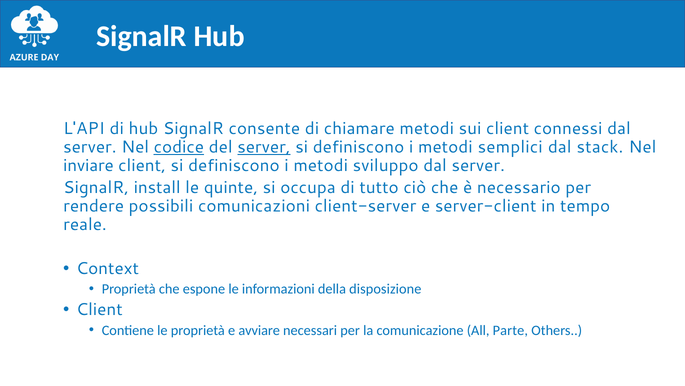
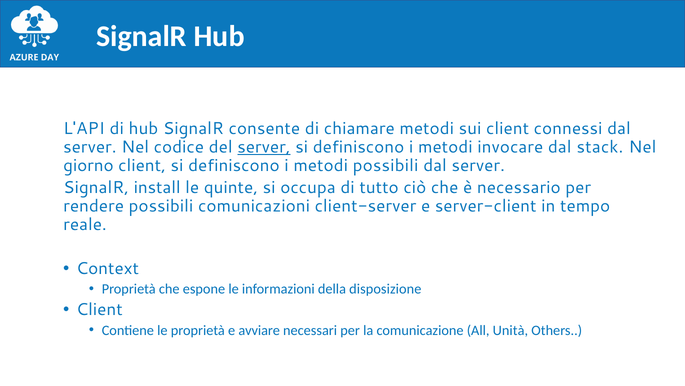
codice underline: present -> none (179, 147)
semplici: semplici -> invocare (510, 147)
inviare: inviare -> giorno (88, 165)
metodi sviluppo: sviluppo -> possibili (386, 165)
Parte: Parte -> Unità (510, 330)
